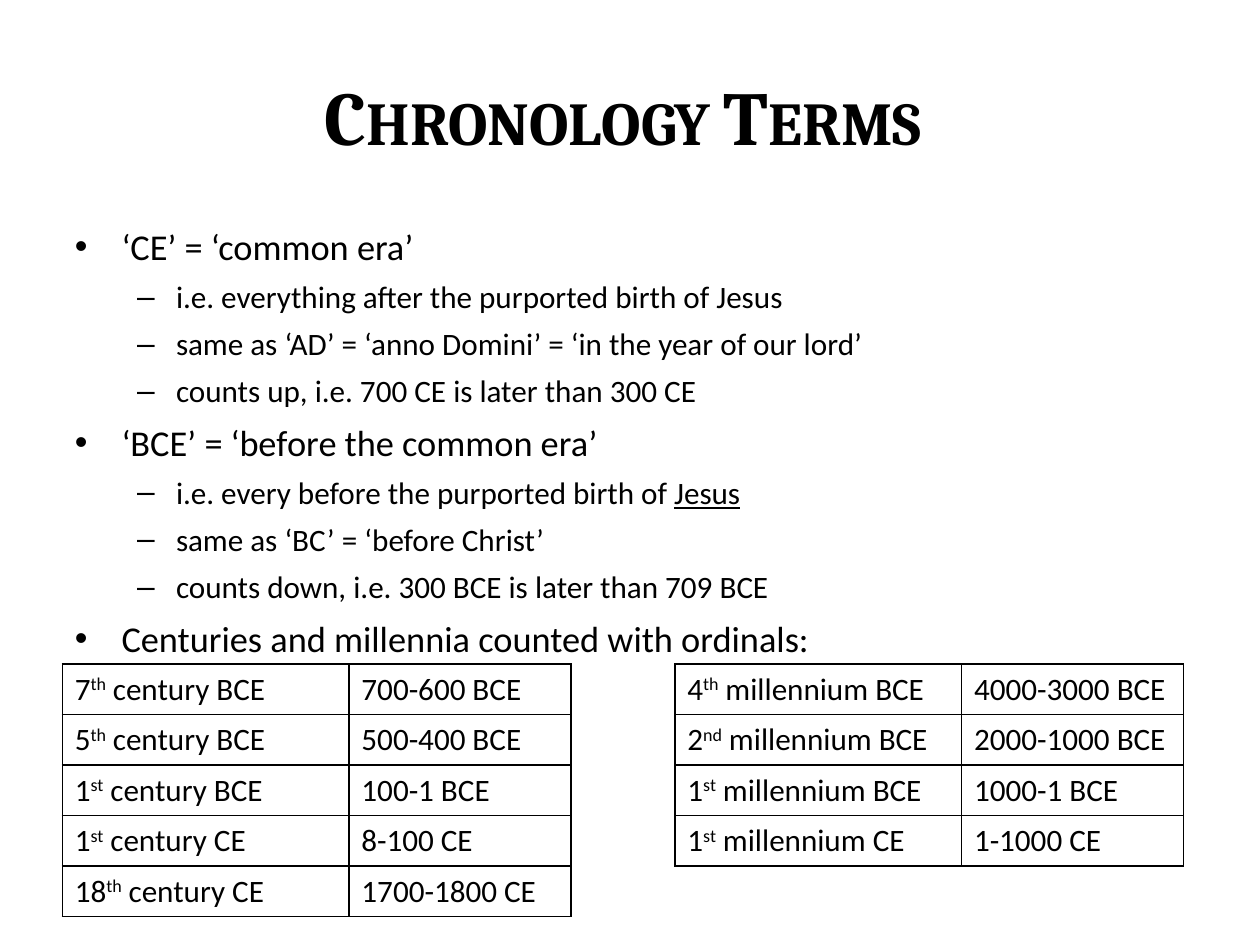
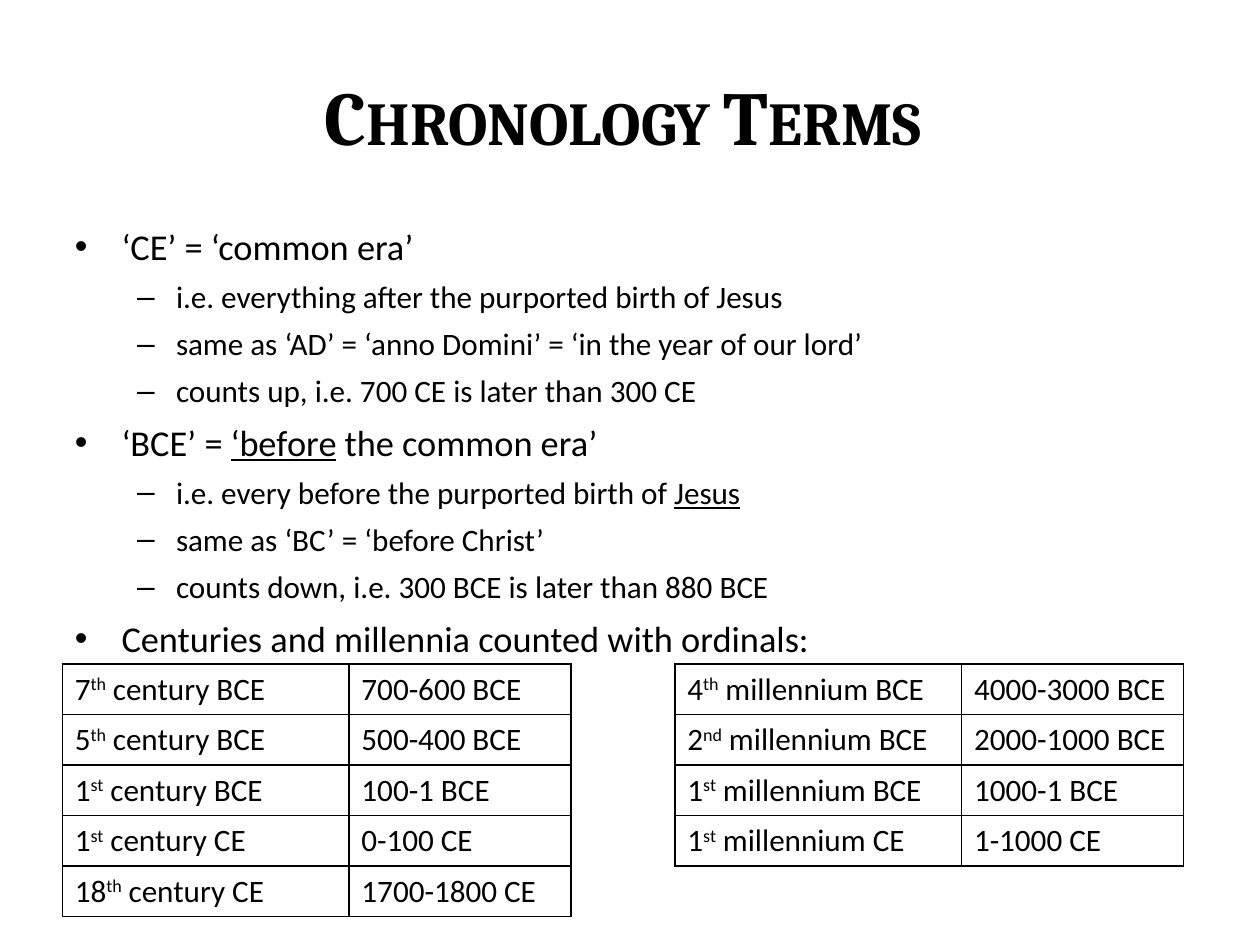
before underline: none -> present (284, 445)
709: 709 -> 880 (689, 589)
8-100: 8-100 -> 0-100 (398, 842)
